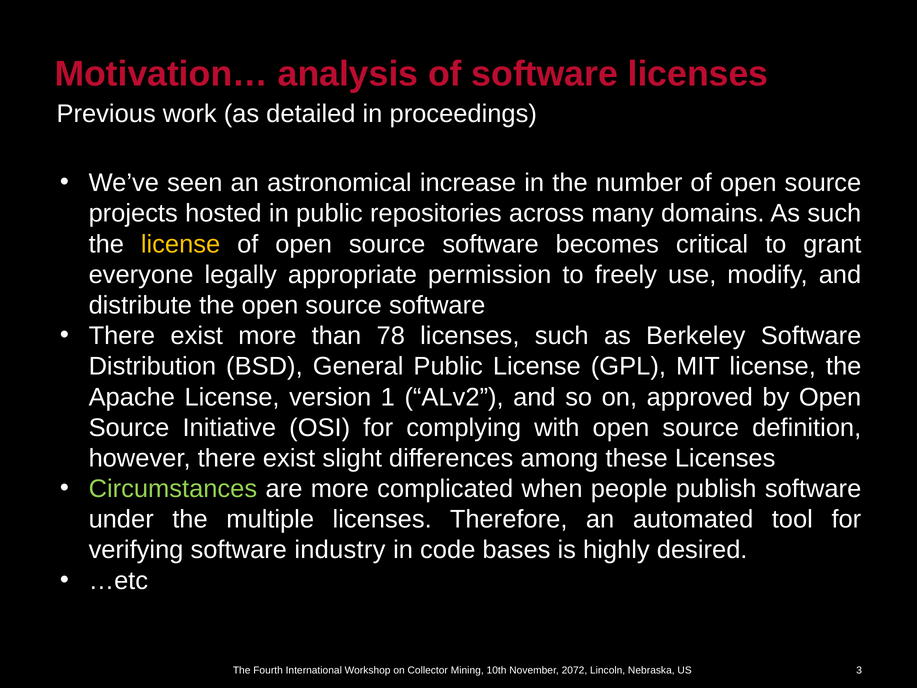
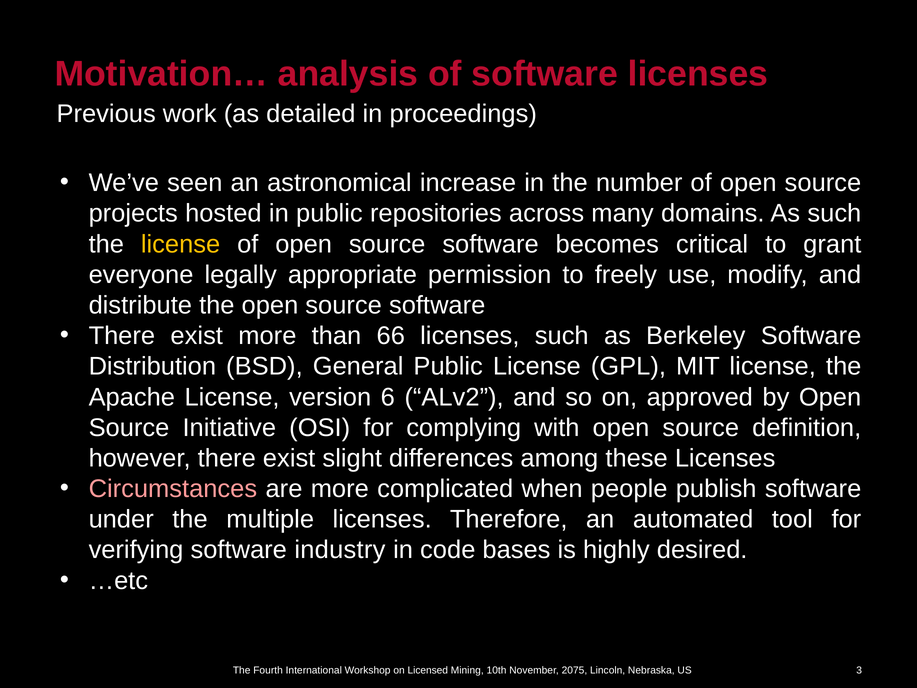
78: 78 -> 66 (391, 336)
1: 1 -> 6 (388, 397)
Circumstances colour: light green -> pink (173, 489)
Collector: Collector -> Licensed (428, 670)
2072: 2072 -> 2075 (574, 670)
